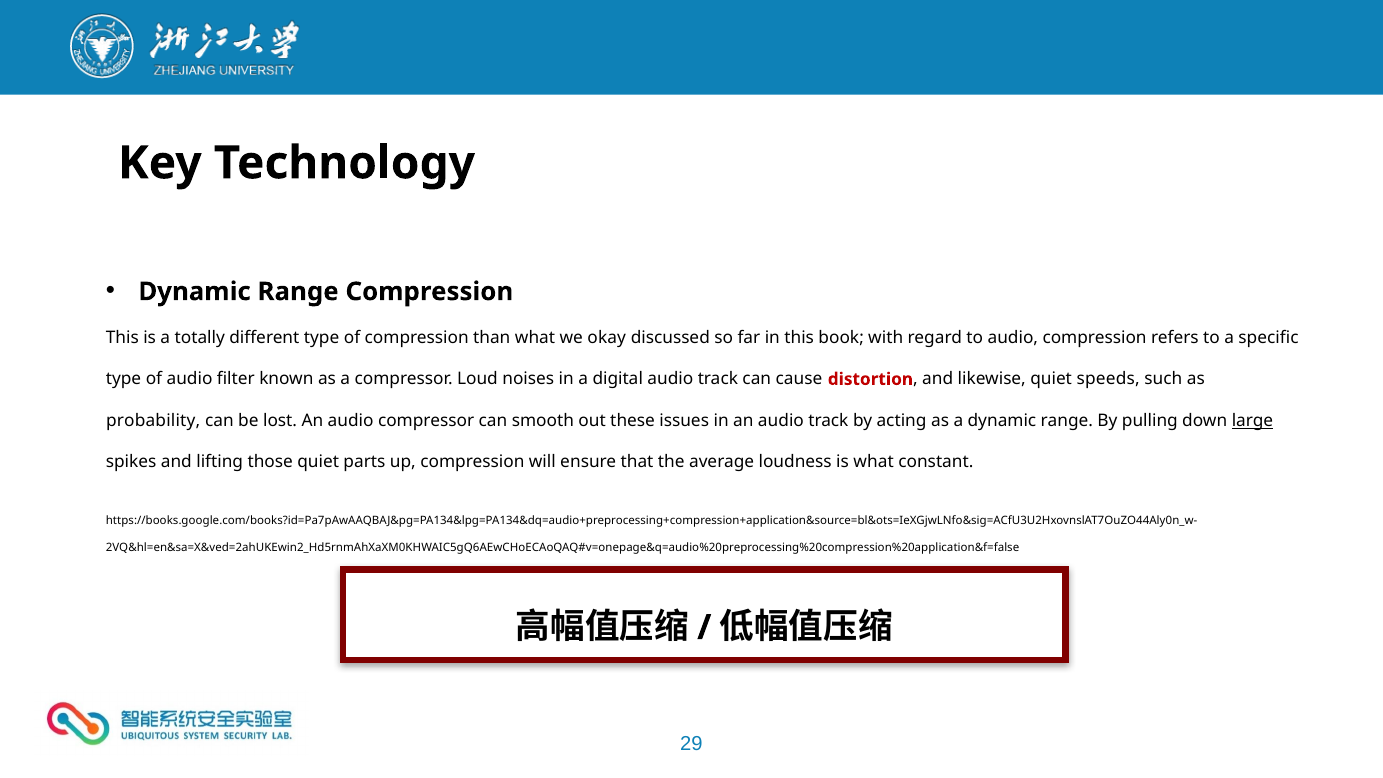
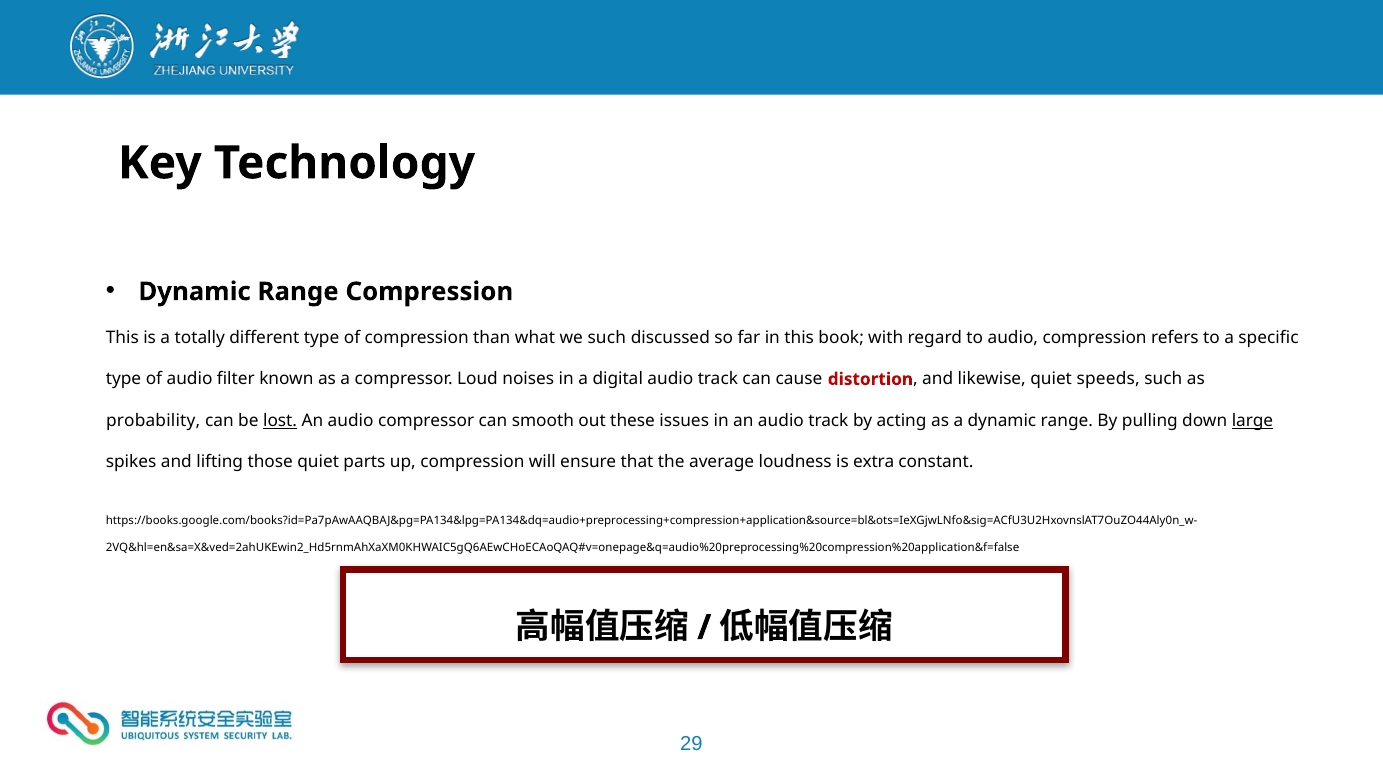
we okay: okay -> such (607, 338)
lost underline: none -> present (280, 421)
is what: what -> extra (874, 462)
